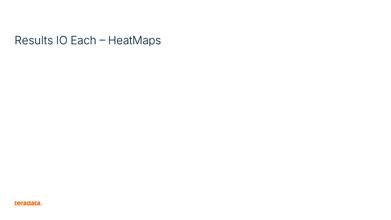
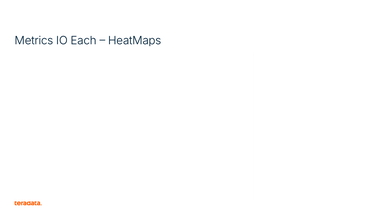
Results: Results -> Metrics (34, 41)
